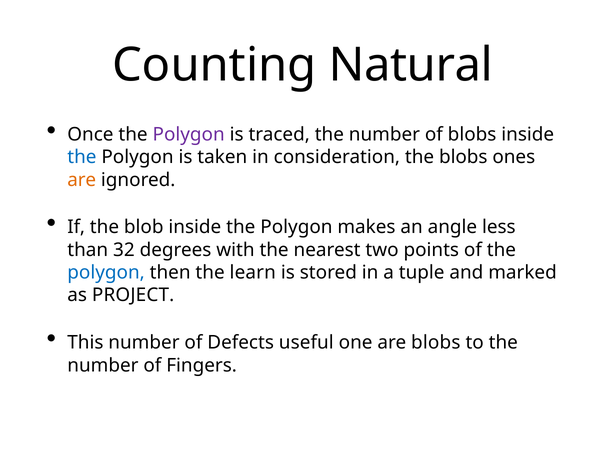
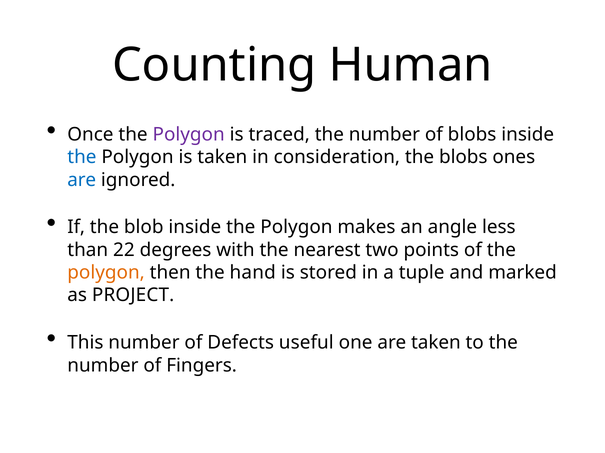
Natural: Natural -> Human (411, 65)
are colour: orange -> blue (82, 180)
32: 32 -> 22 (124, 250)
polygon colour: blue -> orange (106, 273)
learn: learn -> hand (253, 273)
are blobs: blobs -> taken (436, 343)
